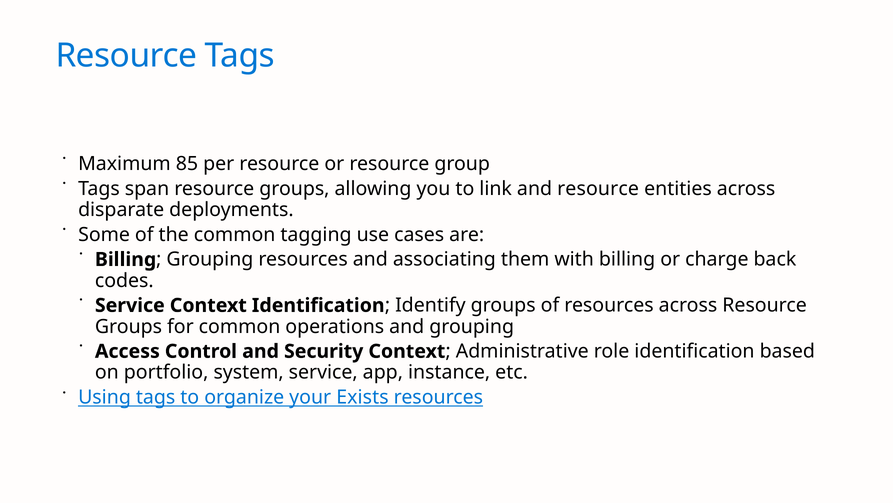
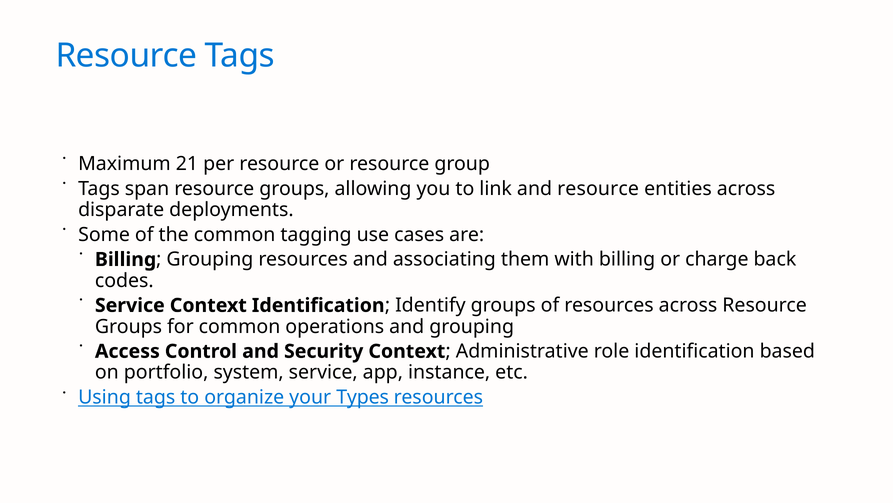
85: 85 -> 21 (187, 164)
Exists: Exists -> Types (363, 397)
